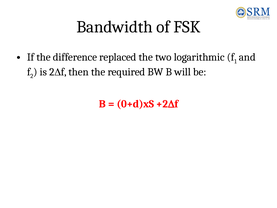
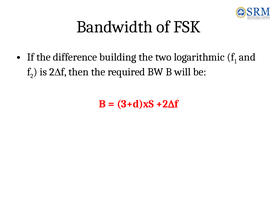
replaced: replaced -> building (118, 57)
0+d)xS: 0+d)xS -> 3+d)xS (135, 104)
